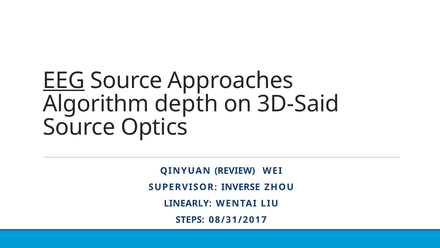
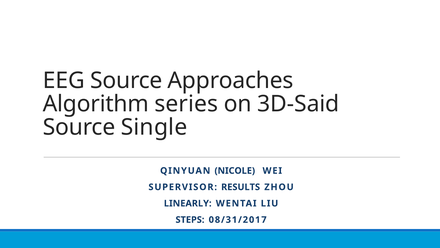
EEG underline: present -> none (64, 80)
depth: depth -> series (186, 104)
Optics: Optics -> Single (154, 127)
REVIEW: REVIEW -> NICOLE (235, 170)
INVERSE: INVERSE -> RESULTS (241, 187)
